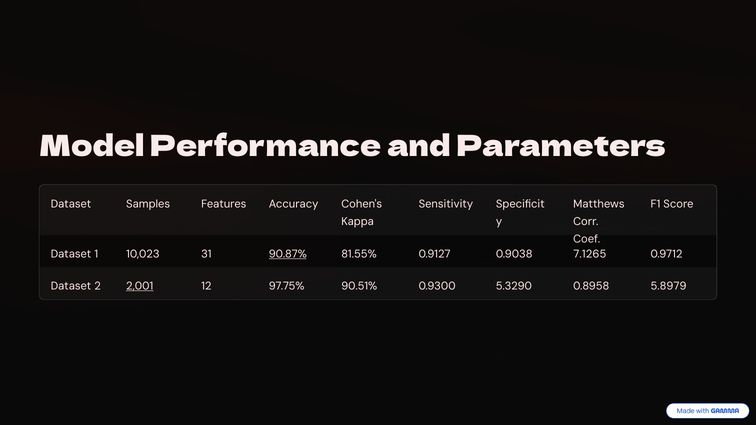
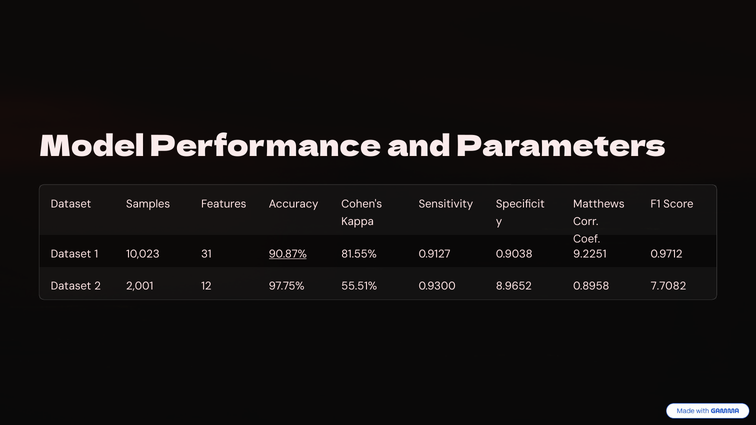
7.1265: 7.1265 -> 9.2251 (590, 254)
2,001 underline: present -> none (140, 286)
90.51%: 90.51% -> 55.51% (359, 286)
5.3290: 5.3290 -> 8.9652 (514, 286)
5.8979: 5.8979 -> 7.7082 (668, 286)
